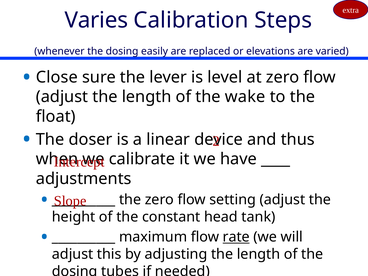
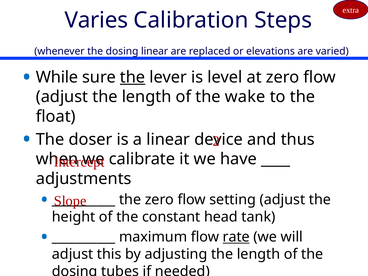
dosing easily: easily -> linear (155, 51)
Close: Close -> While (57, 77)
the underline: none -> present (133, 77)
